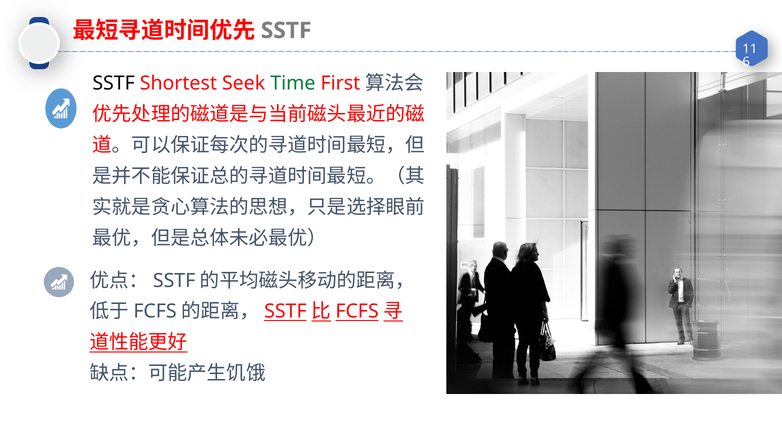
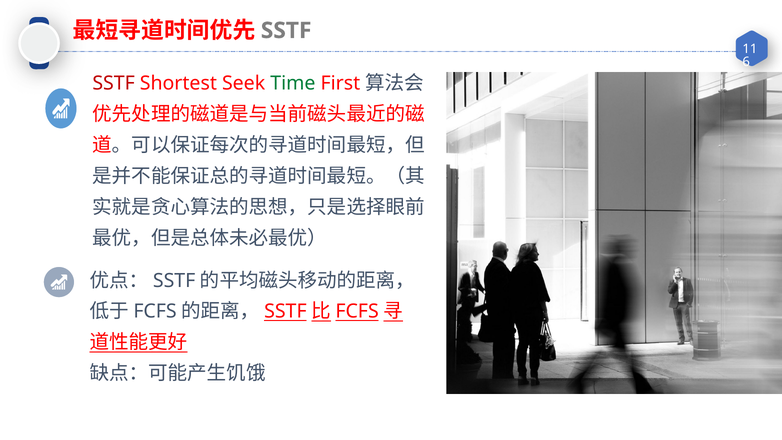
SSTF colour: black -> red (114, 83)
